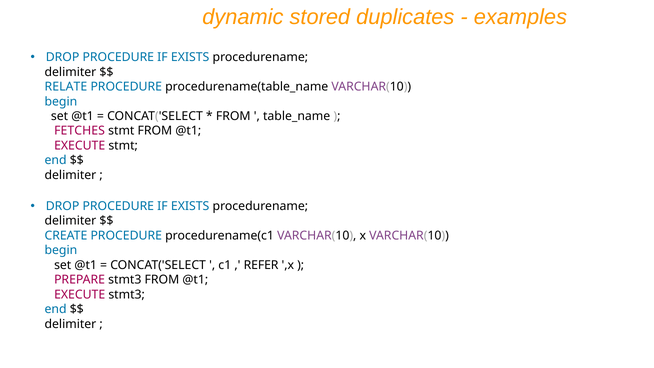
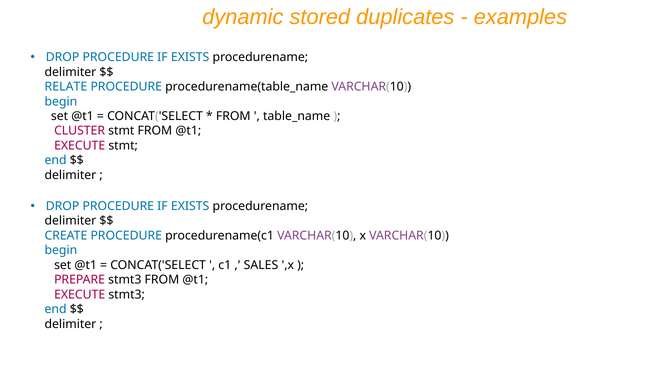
FETCHES: FETCHES -> CLUSTER (80, 131)
REFER: REFER -> SALES (261, 265)
